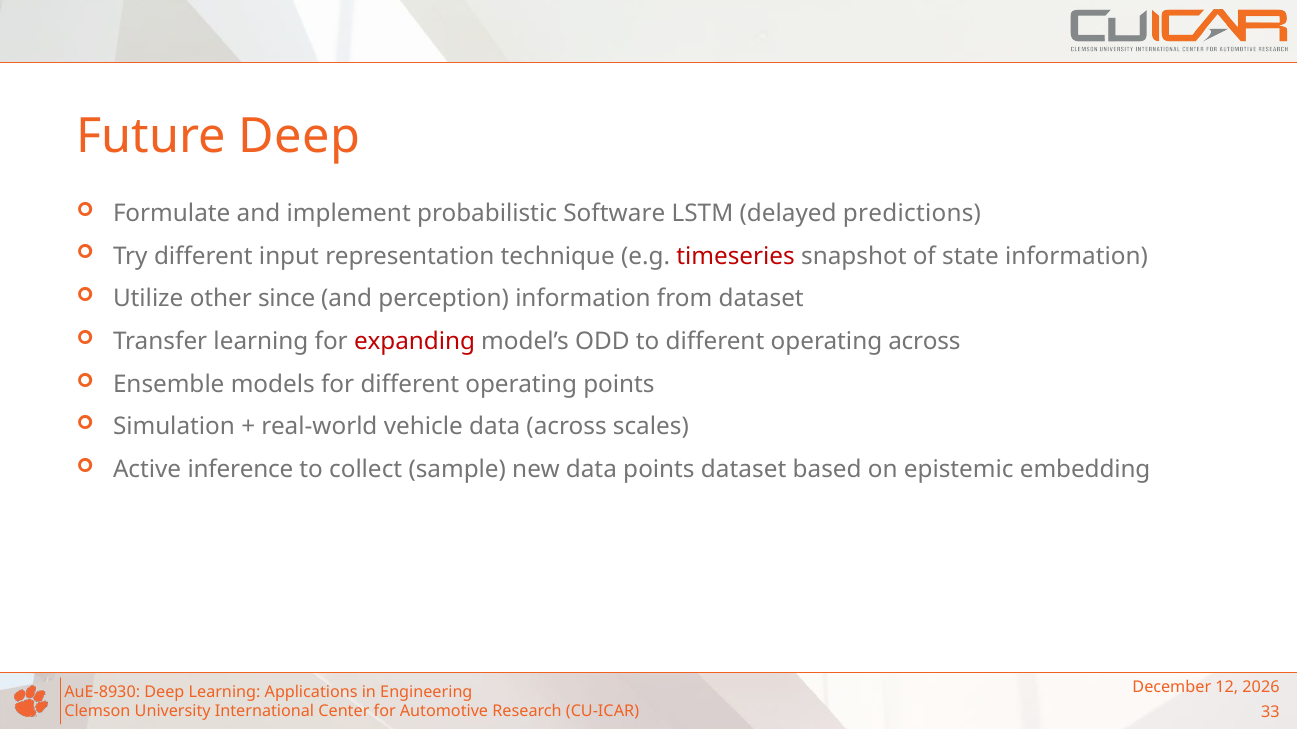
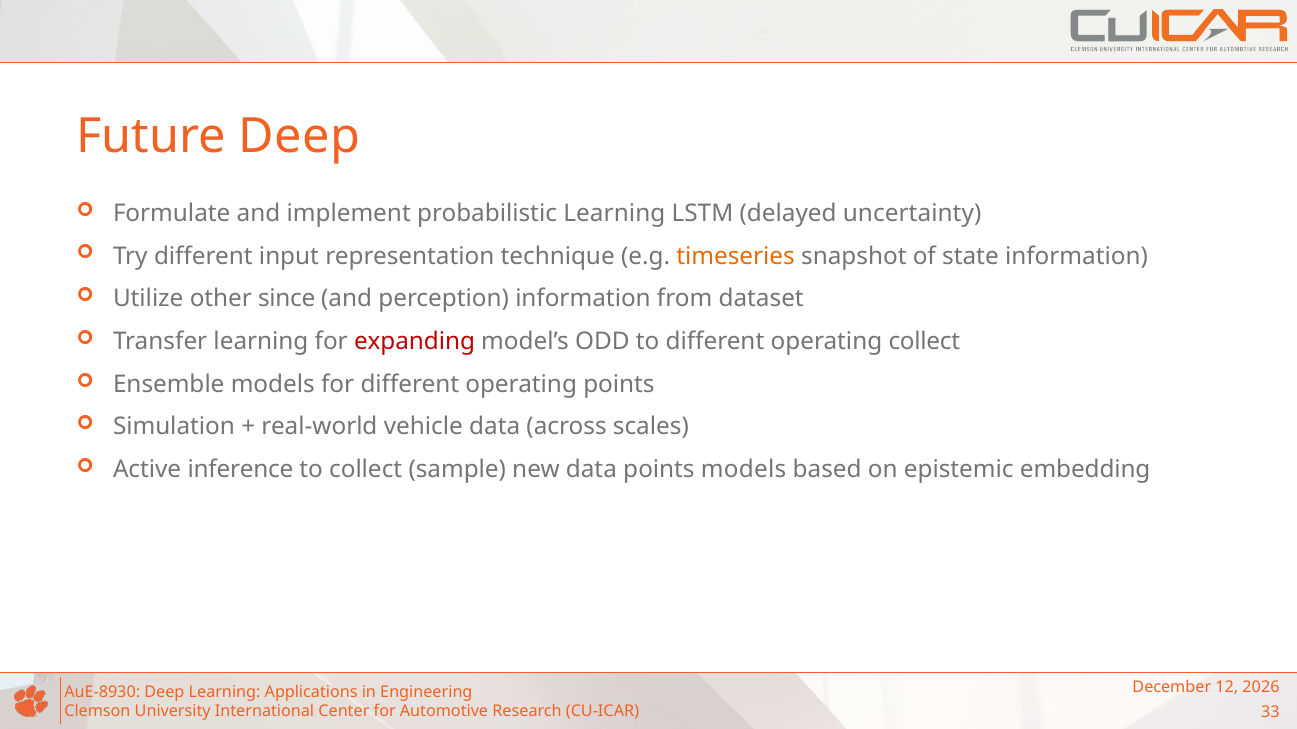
probabilistic Software: Software -> Learning (614, 214)
predictions: predictions -> uncertainty (912, 214)
timeseries colour: red -> orange (736, 256)
operating across: across -> collect (924, 342)
points dataset: dataset -> models (744, 470)
